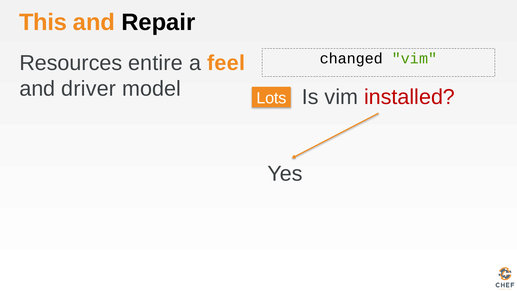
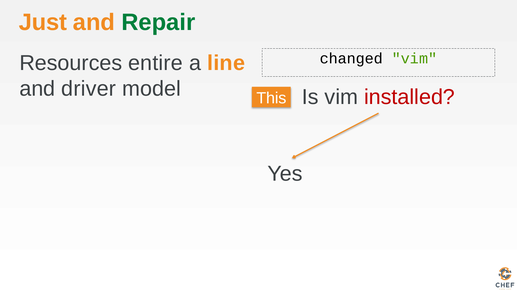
This: This -> Just (43, 22)
Repair colour: black -> green (158, 22)
feel: feel -> line (226, 63)
Lots: Lots -> This (271, 98)
